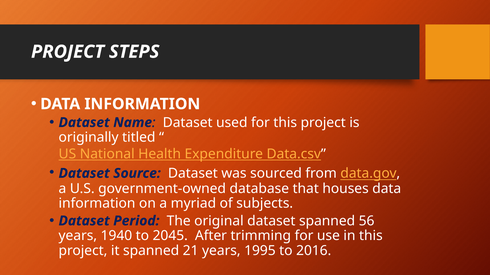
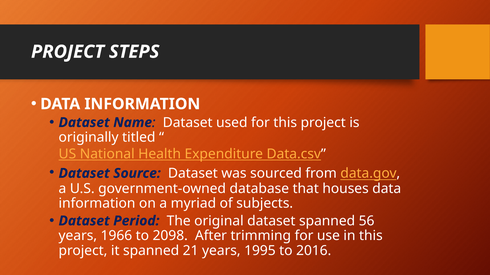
1940: 1940 -> 1966 (116, 236)
2045: 2045 -> 2098 (170, 236)
